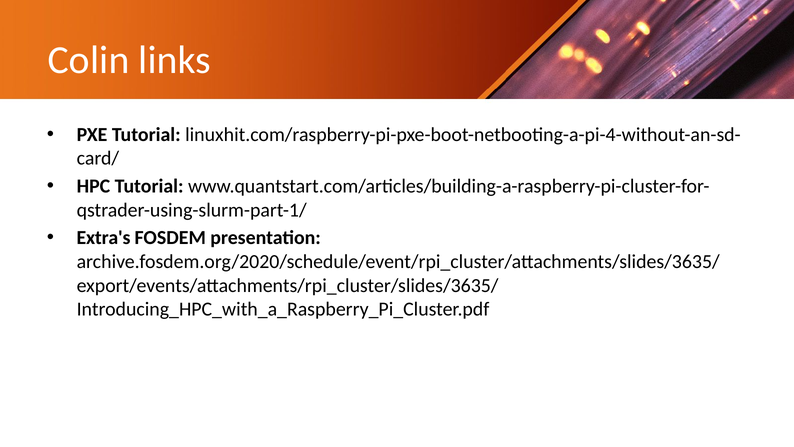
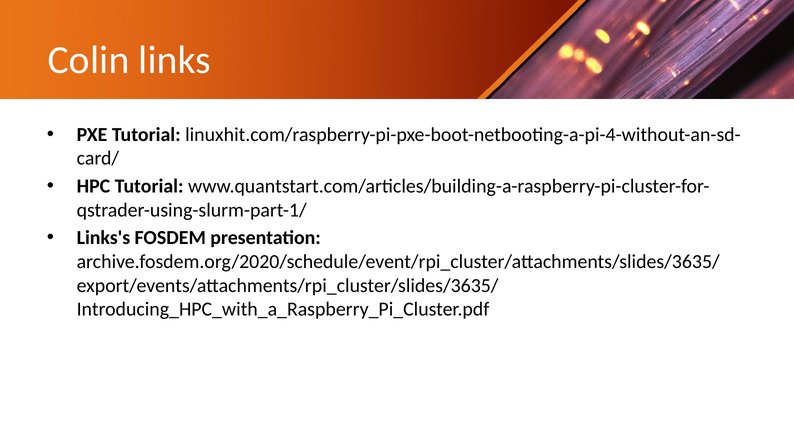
Extra's: Extra's -> Links's (103, 238)
